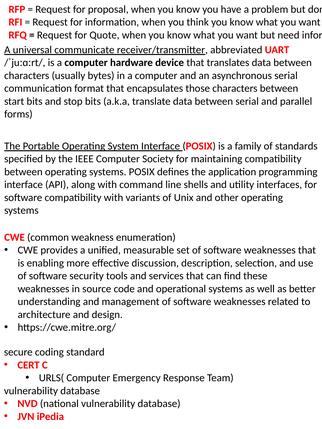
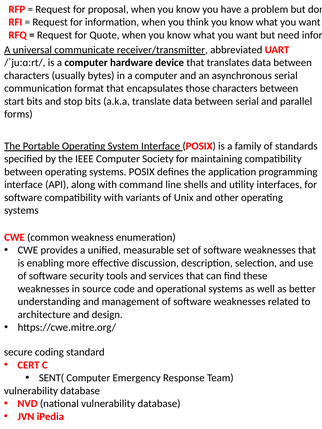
URLS(: URLS( -> SENT( (51, 378)
